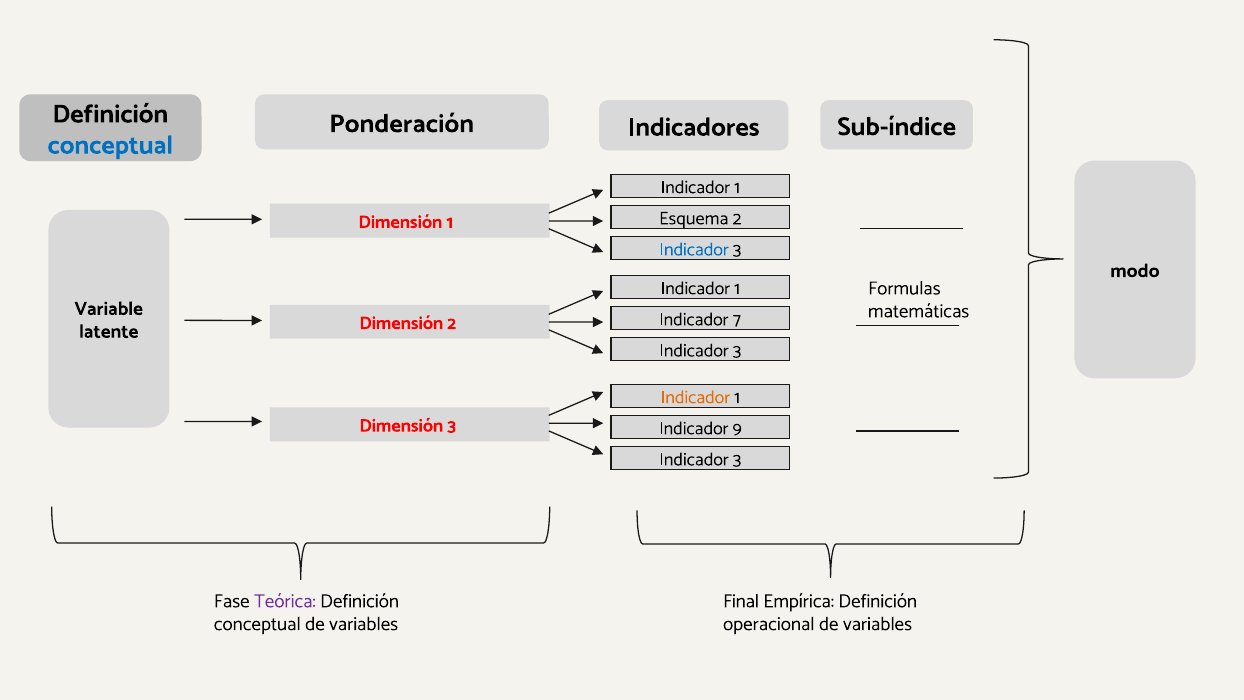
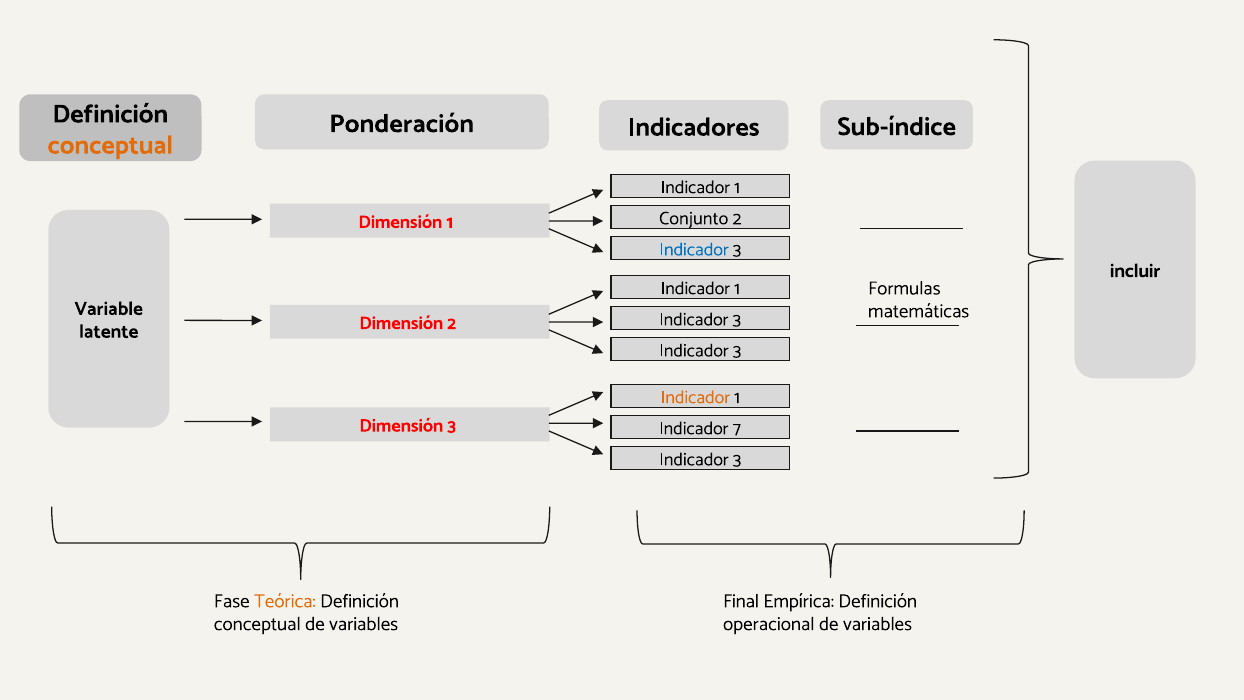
conceptual colour: blue -> orange (110, 145)
Esquema: Esquema -> Conjunto (694, 218)
modo: modo -> incluir (1135, 271)
7: 7 -> 3 (737, 319)
9: 9 -> 7 (737, 428)
Teórica colour: purple -> orange (285, 601)
